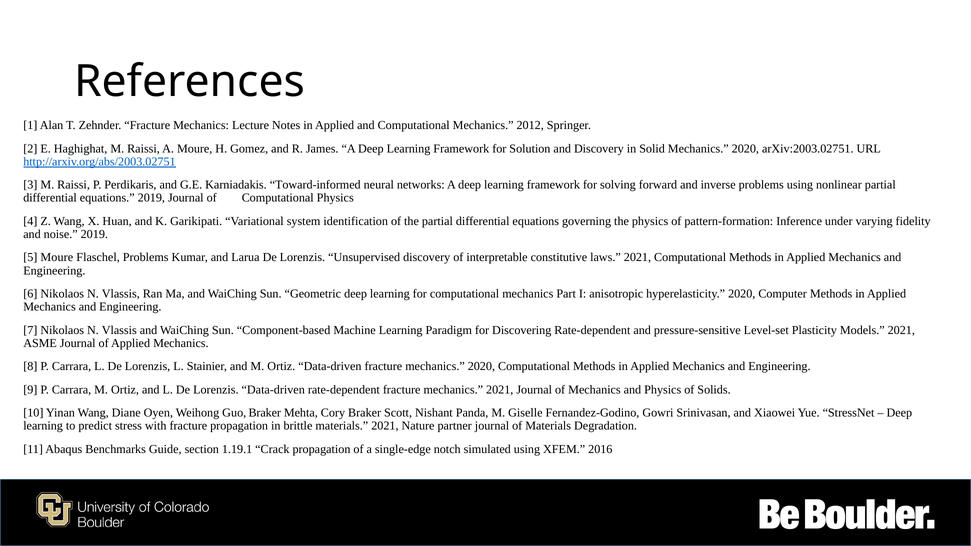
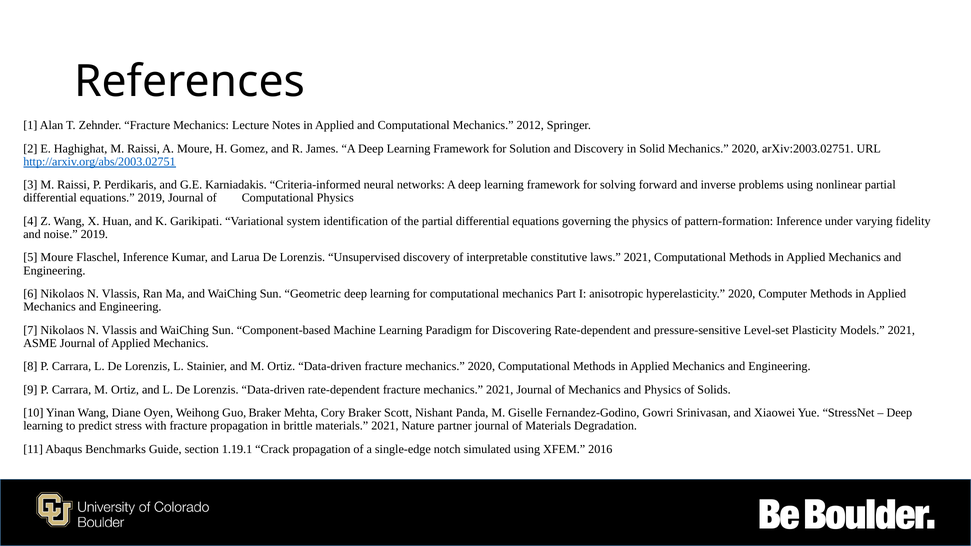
Toward-informed: Toward-informed -> Criteria-informed (315, 185)
Flaschel Problems: Problems -> Inference (146, 258)
